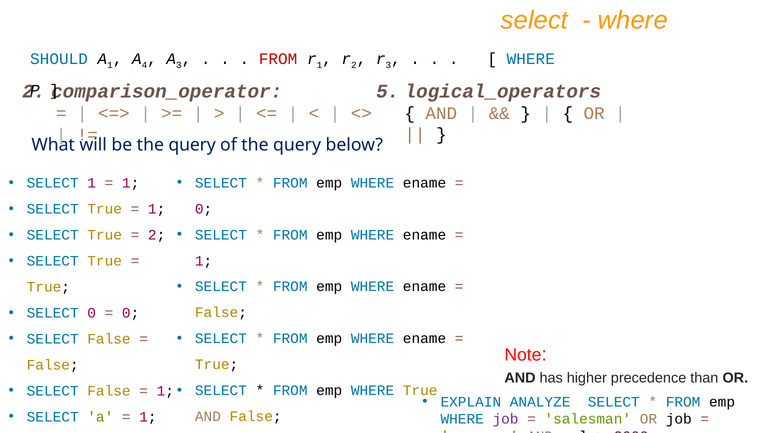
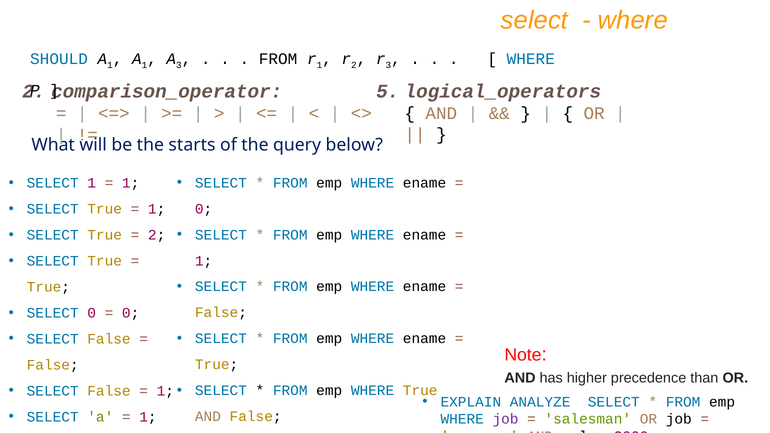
4: 4 -> 1 (144, 65)
FROM colour: red -> black (278, 59)
be the query: query -> starts (192, 145)
